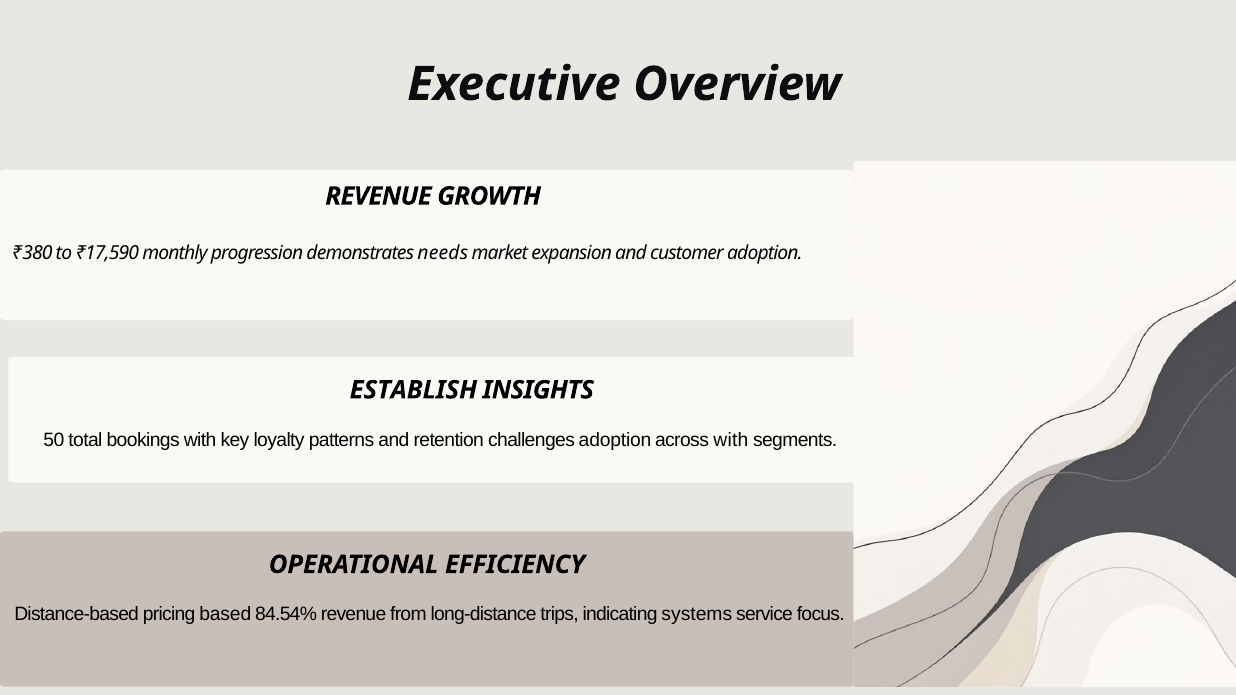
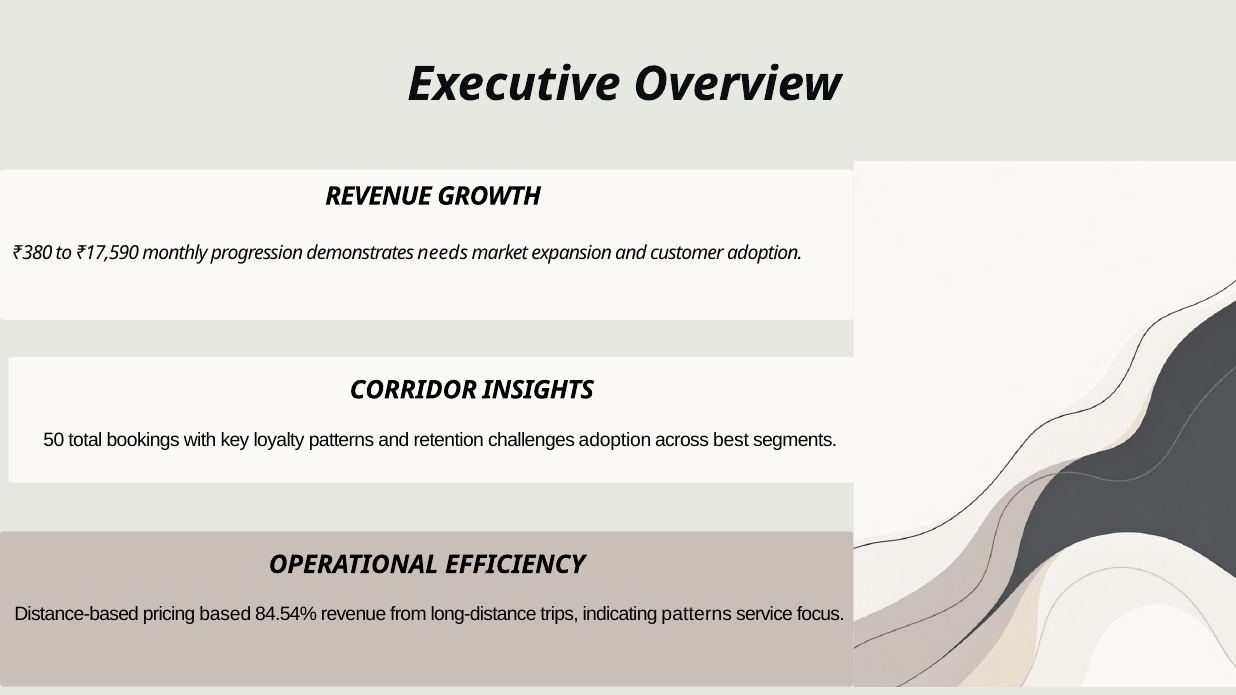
ESTABLISH: ESTABLISH -> CORRIDOR (413, 390)
across with: with -> best (731, 440)
indicating systems: systems -> patterns (697, 615)
